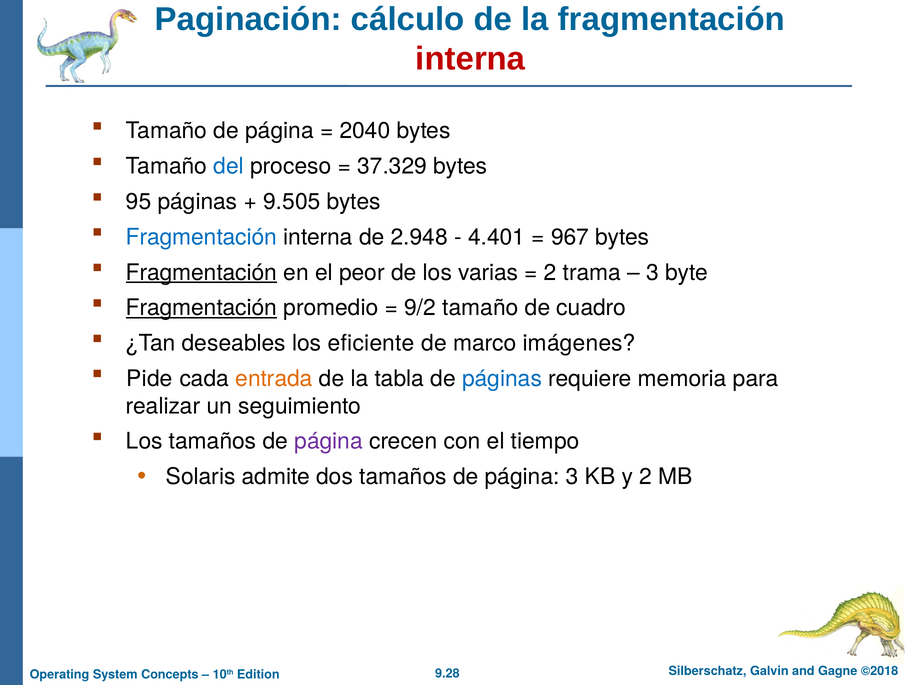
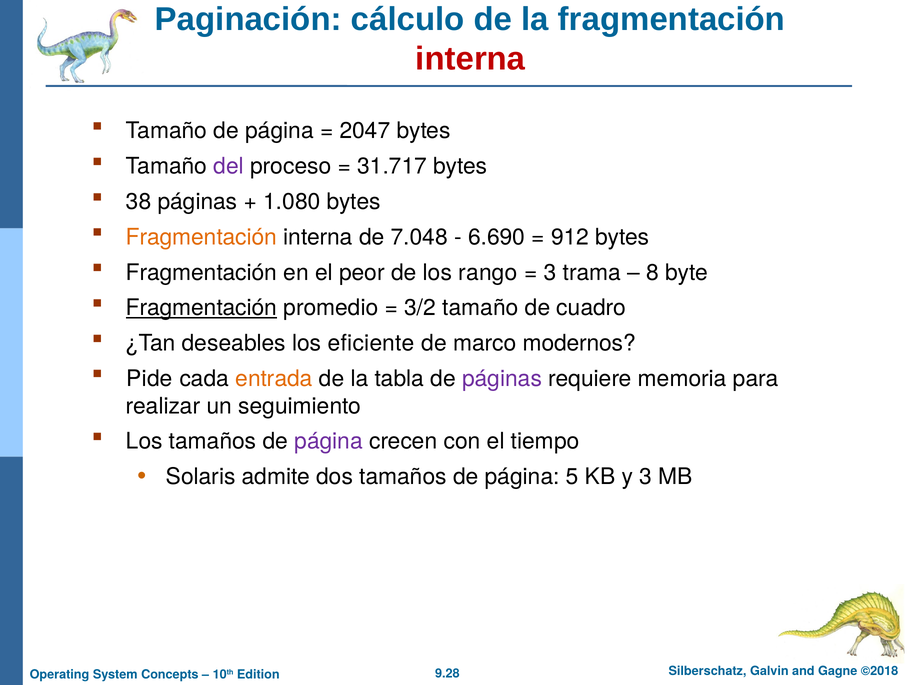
2040: 2040 -> 2047 (365, 131)
del colour: blue -> purple (229, 166)
37.329: 37.329 -> 31.717 (392, 166)
95: 95 -> 38 (139, 202)
9.505: 9.505 -> 1.080 (292, 202)
Fragmentación colour: blue -> orange (201, 237)
2.948: 2.948 -> 7.048 (419, 237)
4.401: 4.401 -> 6.690 (497, 237)
967: 967 -> 912 (570, 237)
Fragmentación underline: present -> none (201, 272)
varias: varias -> rango (488, 272)
2: 2 -> 3 (550, 272)
3: 3 -> 8 (653, 272)
9/2: 9/2 -> 3/2 (420, 308)
imágenes: imágenes -> modernos (579, 343)
páginas colour: blue -> purple (502, 378)
página 3: 3 -> 5 (572, 477)
y 2: 2 -> 3 (646, 477)
